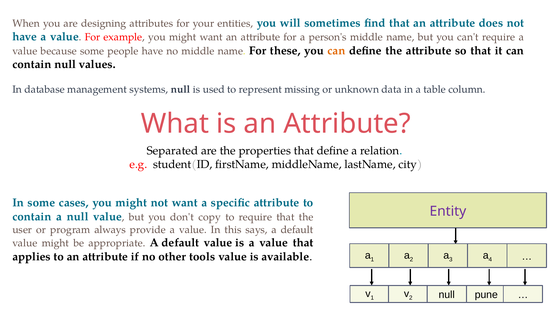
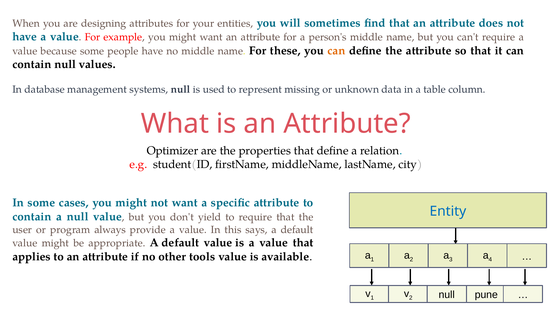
Separated: Separated -> Optimizer (173, 150)
Entity colour: purple -> blue (448, 211)
copy: copy -> yield (210, 217)
